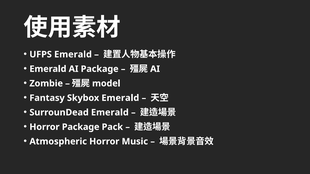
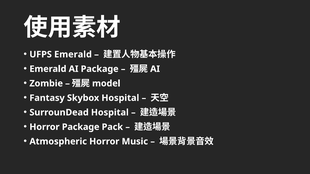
Skybox Emerald: Emerald -> Hospital (120, 98)
SurrounDead Emerald: Emerald -> Hospital (110, 113)
